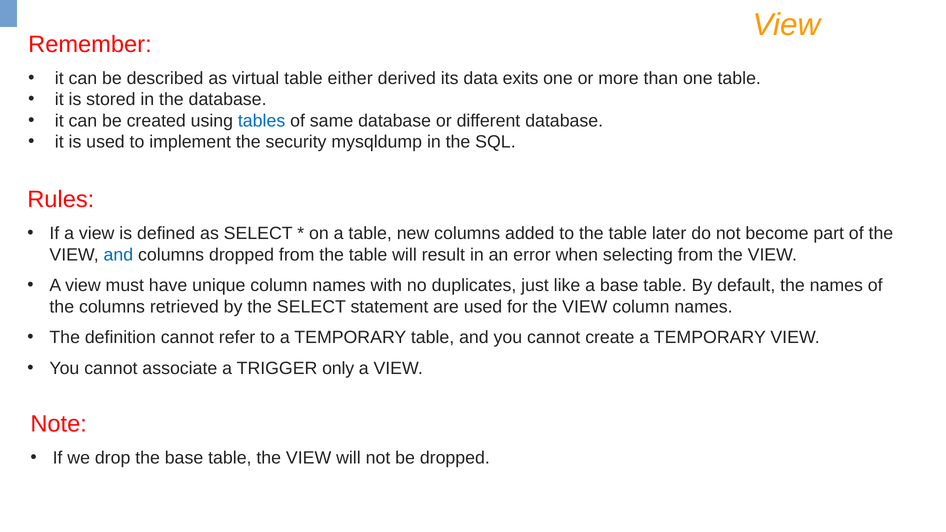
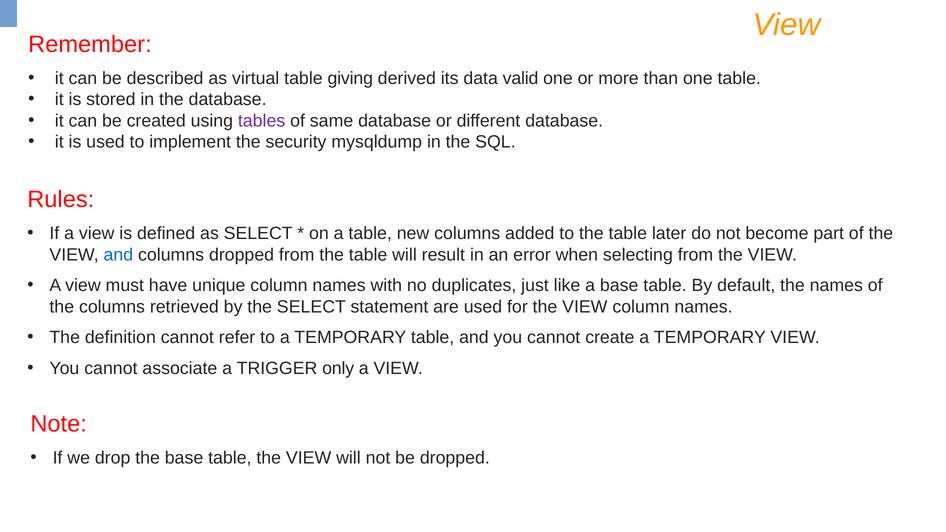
either: either -> giving (350, 78)
exits: exits -> valid (521, 78)
tables colour: blue -> purple (262, 121)
